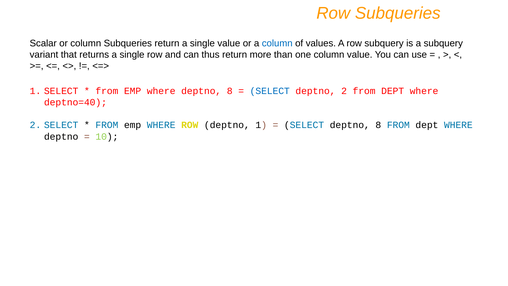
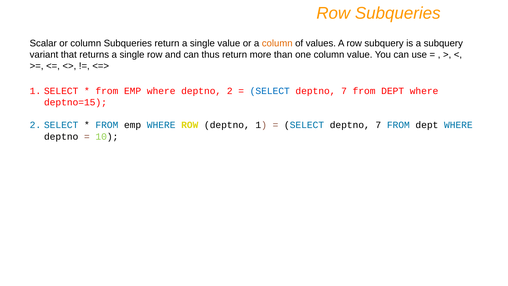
column colour: blue -> orange (277, 43)
where deptno 8: 8 -> 2 (230, 91)
2: 2 -> 7 (344, 91)
deptno=40: deptno=40 -> deptno=15 (75, 102)
8: 8 -> 7 (378, 125)
